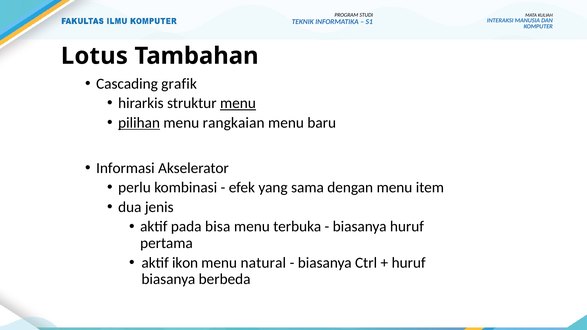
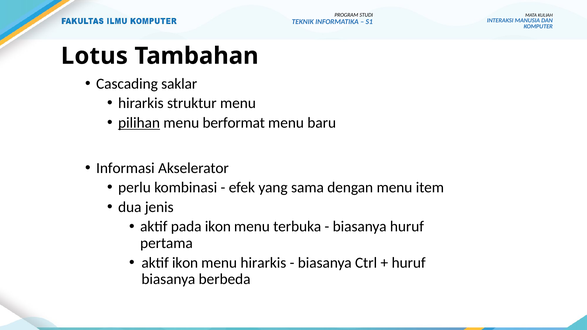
grafik: grafik -> saklar (179, 84)
menu underline: present -> none (238, 103)
rangkaian: rangkaian -> berformat (234, 123)
pada bisa: bisa -> ikon (218, 227)
menu natural: natural -> hirarkis (263, 263)
